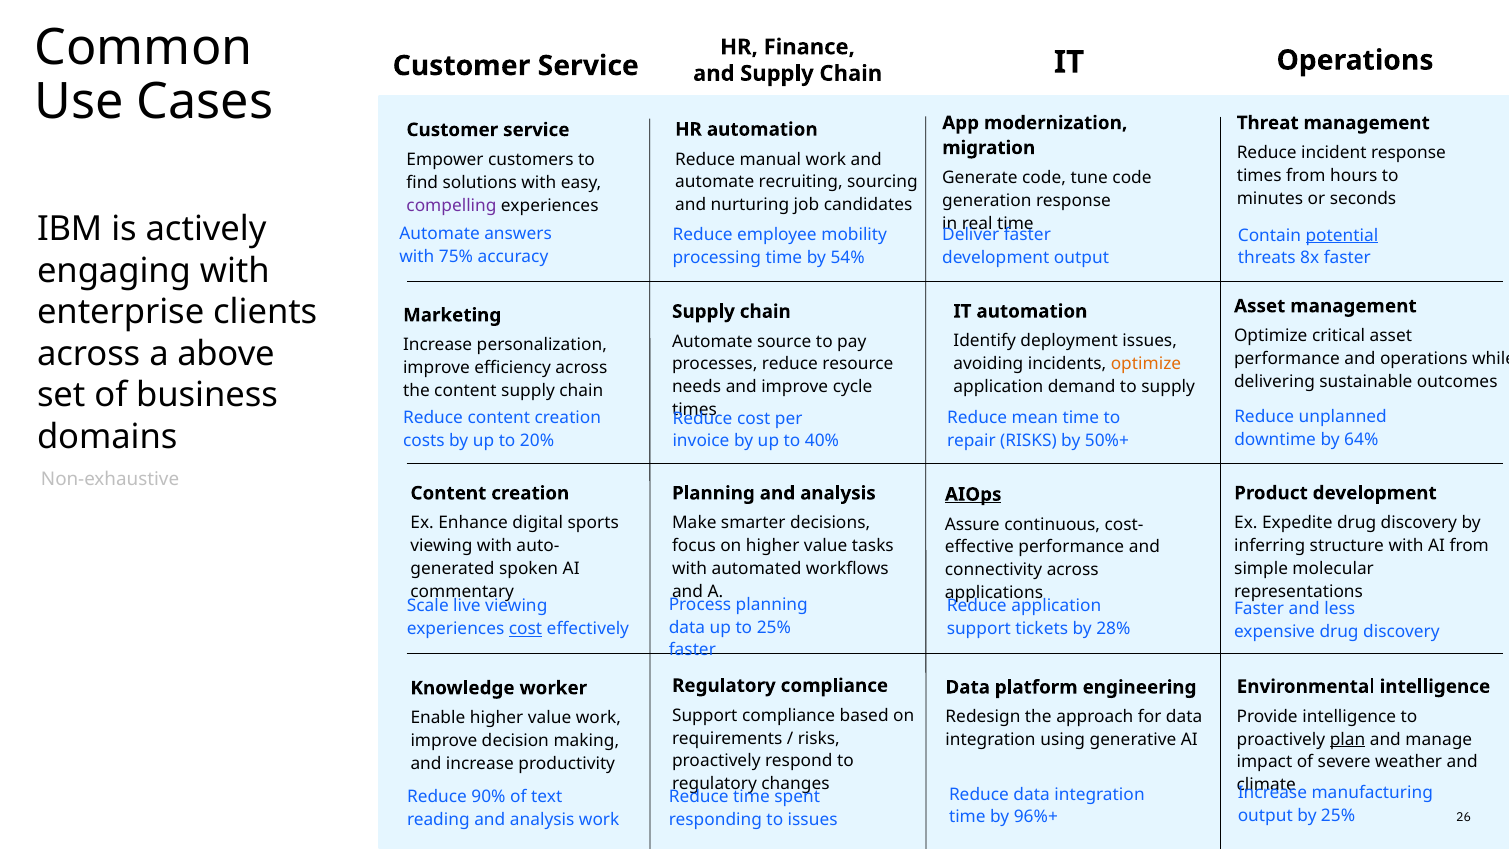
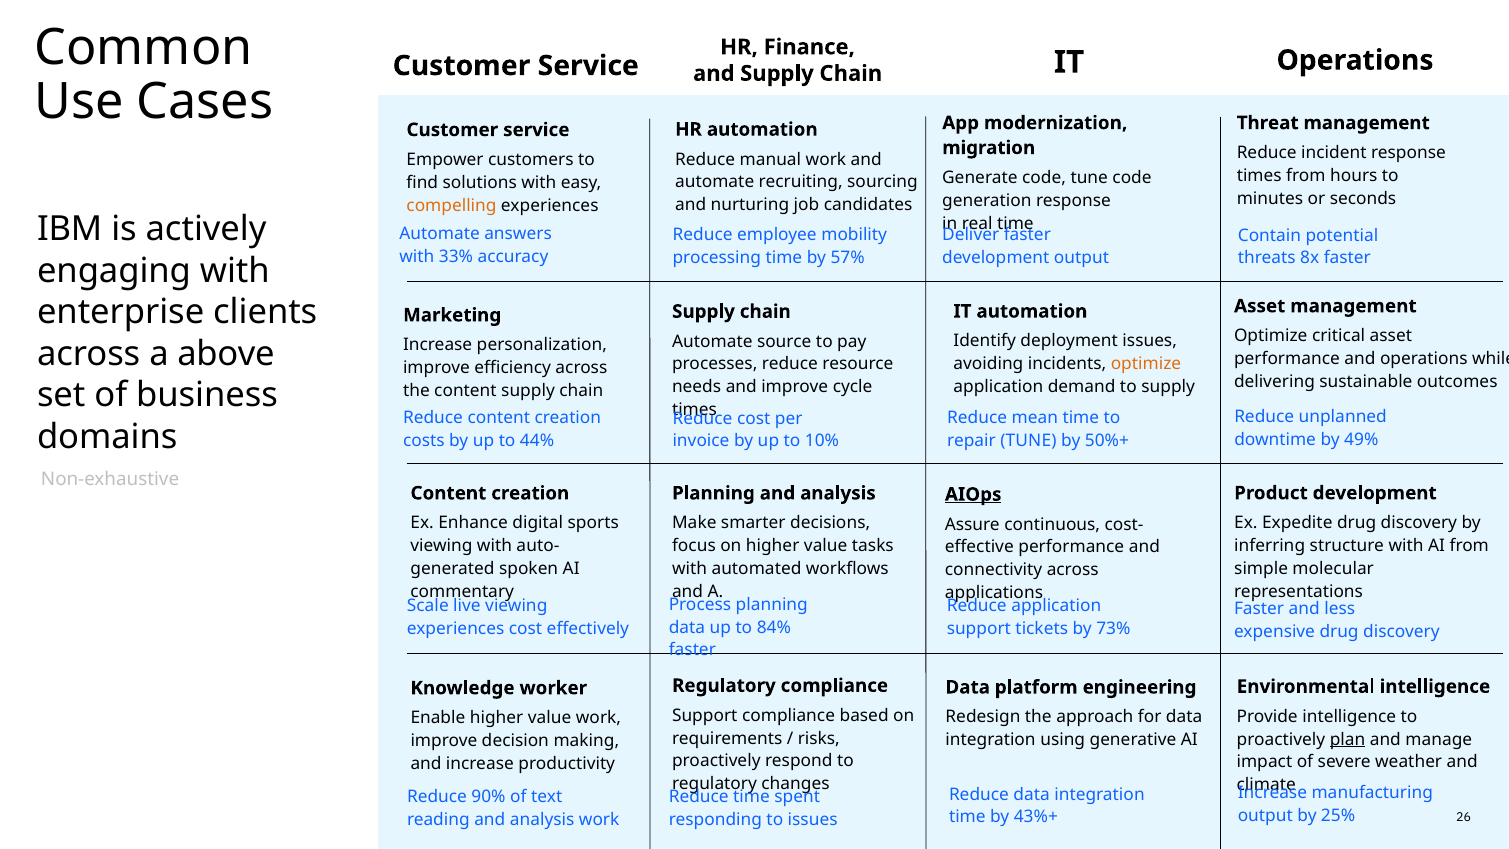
compelling colour: purple -> orange (451, 205)
potential underline: present -> none (1342, 235)
75%: 75% -> 33% (456, 257)
54%: 54% -> 57% (848, 258)
64%: 64% -> 49% (1361, 440)
20%: 20% -> 44% (537, 441)
40%: 40% -> 10% (822, 441)
repair RISKS: RISKS -> TUNE (1028, 441)
to 25%: 25% -> 84% (774, 627)
cost underline: present -> none (526, 629)
28%: 28% -> 73% (1113, 629)
96%+: 96%+ -> 43%+ (1036, 817)
